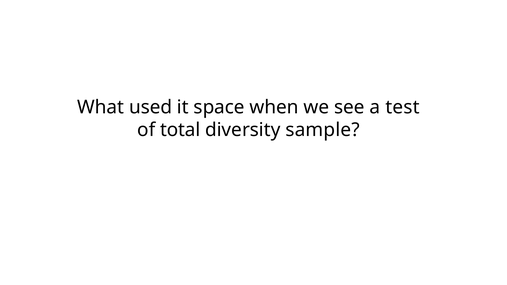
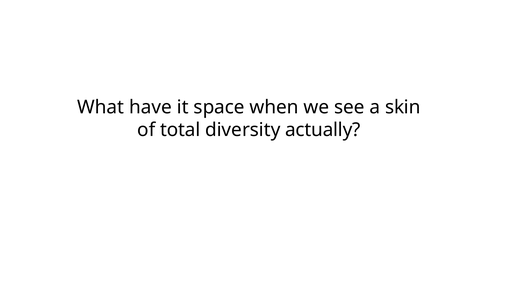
used: used -> have (150, 107)
test: test -> skin (403, 107)
sample: sample -> actually (323, 130)
